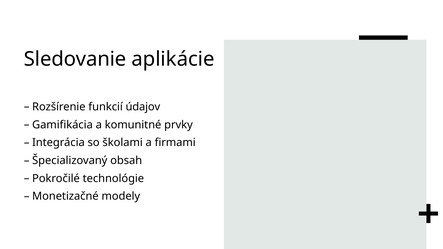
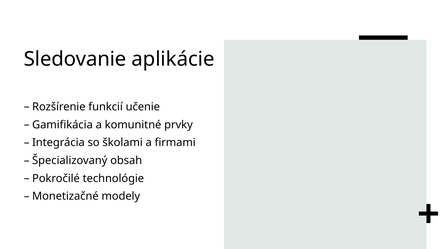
údajov: údajov -> učenie (143, 107)
